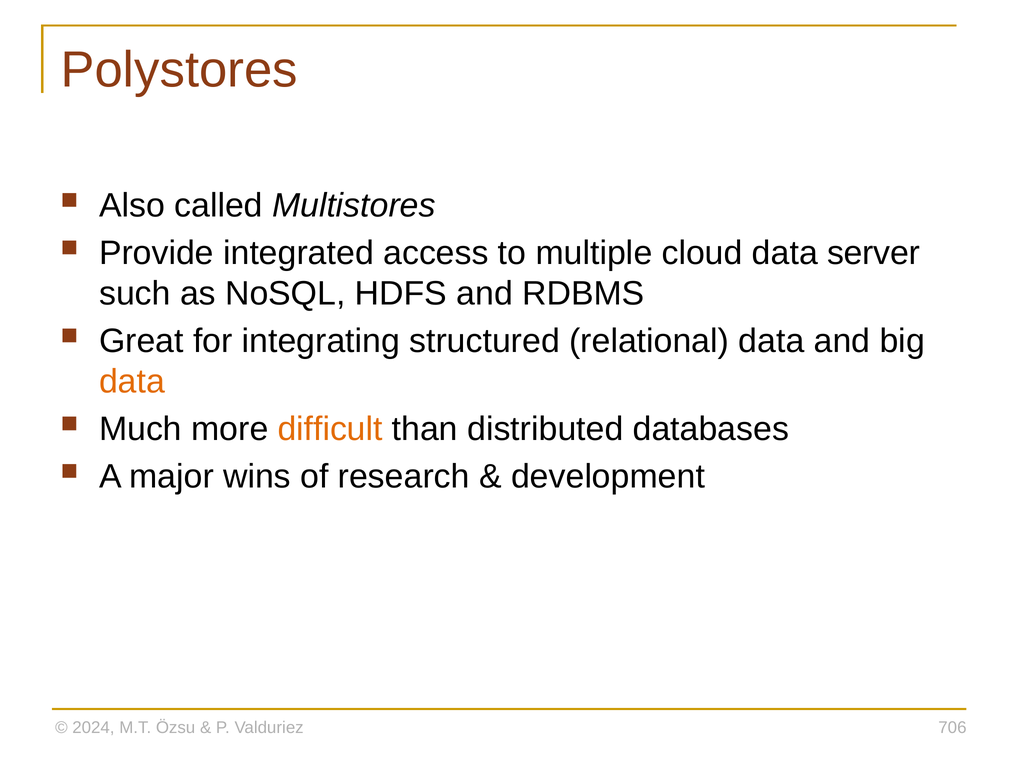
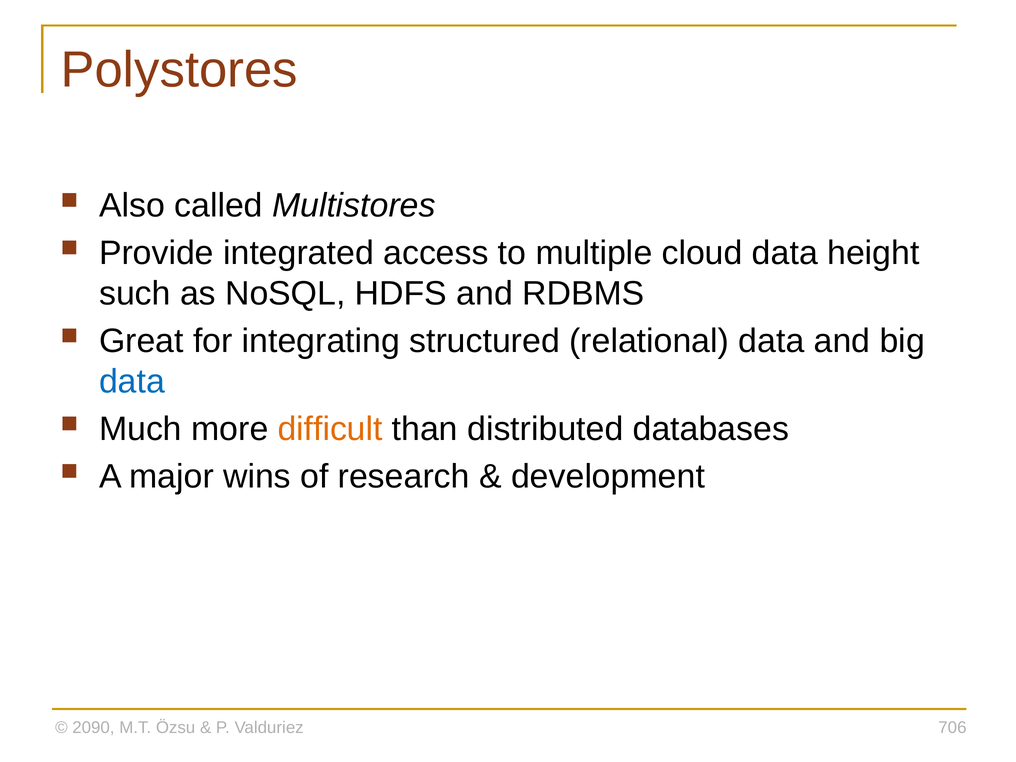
server: server -> height (873, 253)
data colour: orange -> blue (132, 382)
2024: 2024 -> 2090 (93, 728)
